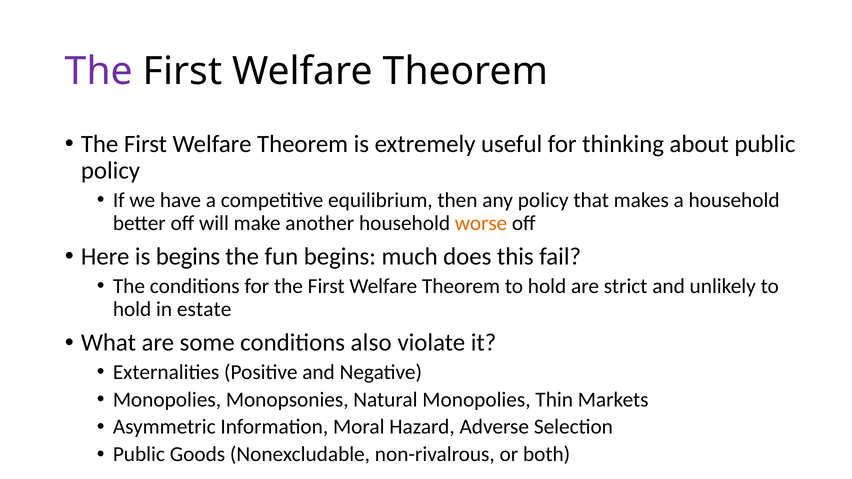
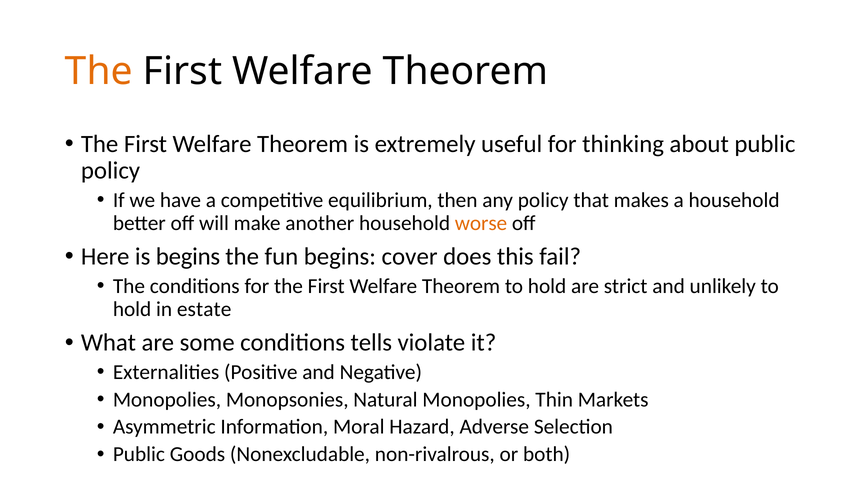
The colour: purple -> orange (99, 72)
much: much -> cover (410, 257)
also: also -> tells (371, 343)
